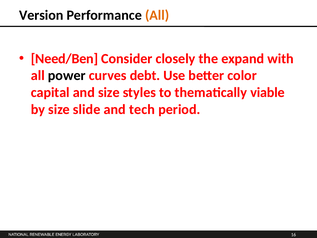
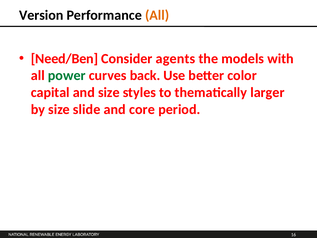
closely: closely -> agents (175, 59)
expand: expand -> models (243, 59)
power colour: black -> green (67, 75)
debt: debt -> back (145, 75)
viable: viable -> larger (267, 92)
tech: tech -> core (142, 109)
